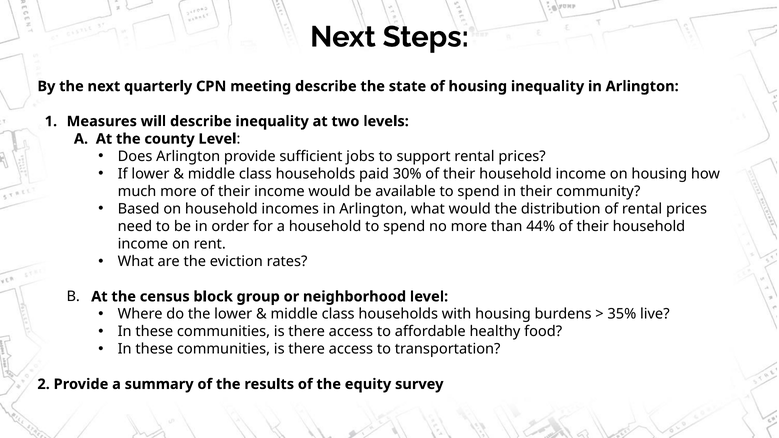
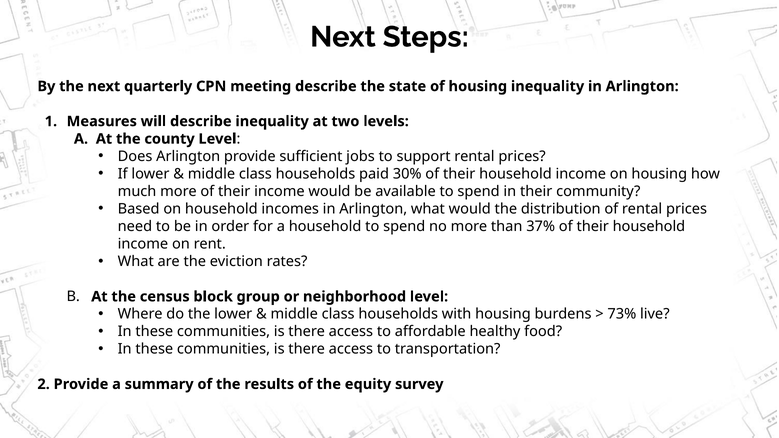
44%: 44% -> 37% (541, 227)
35%: 35% -> 73% (622, 314)
